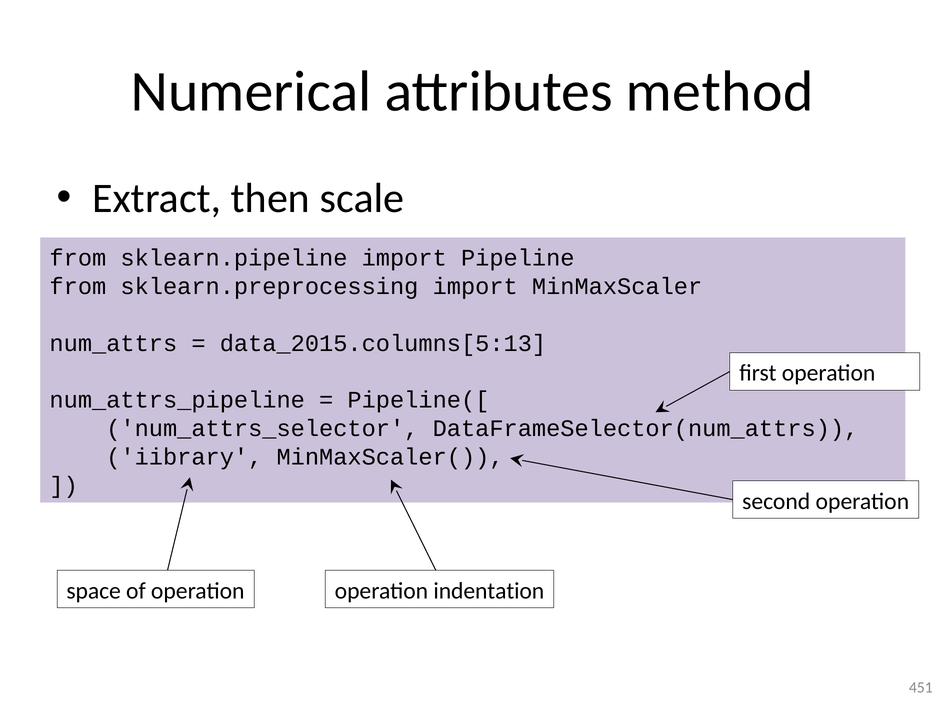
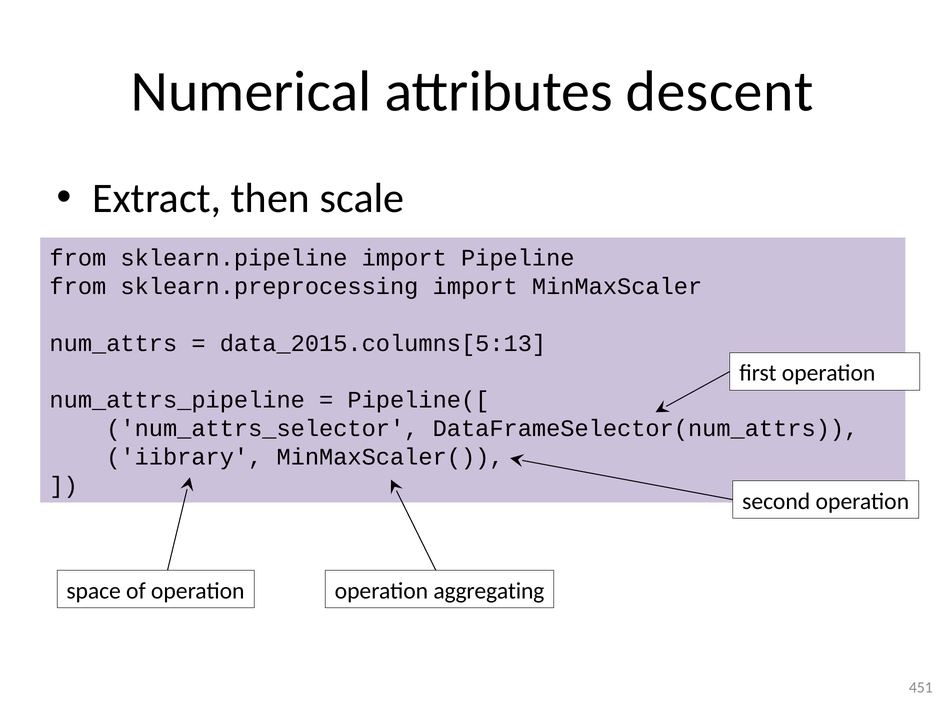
method: method -> descent (720, 92)
indentation: indentation -> aggregating (489, 590)
